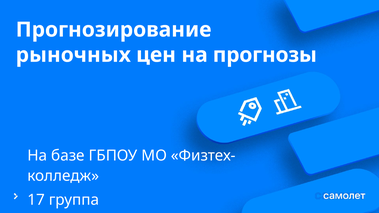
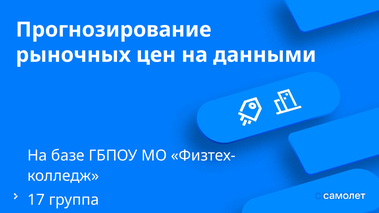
прогнозы: прогнозы -> данными (265, 55)
